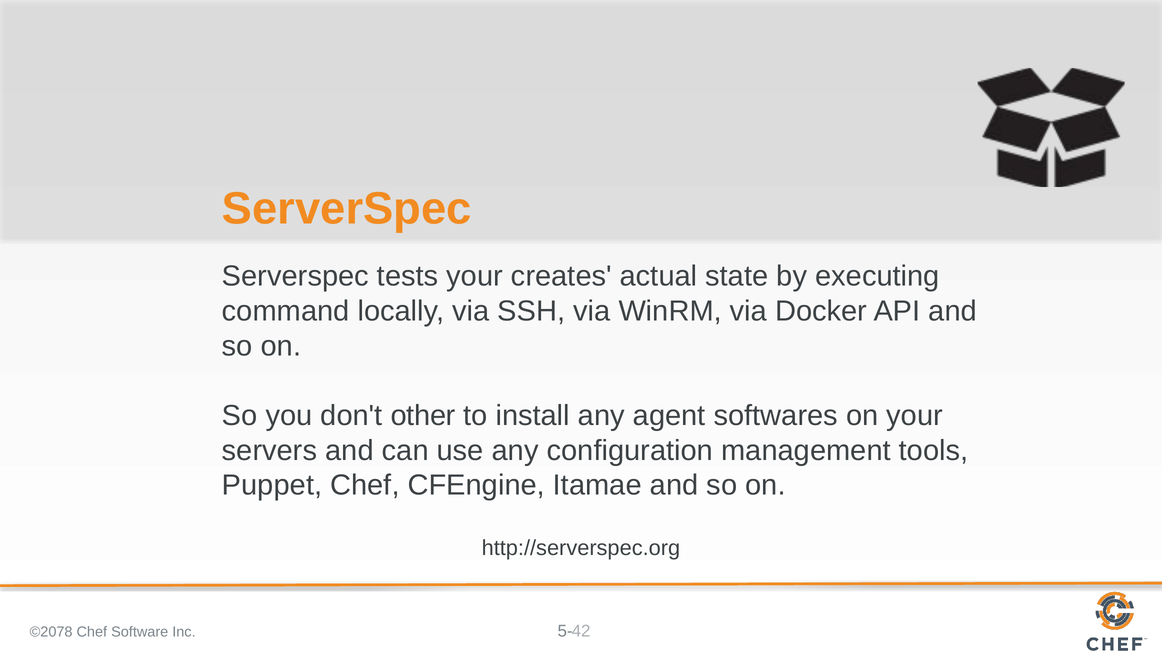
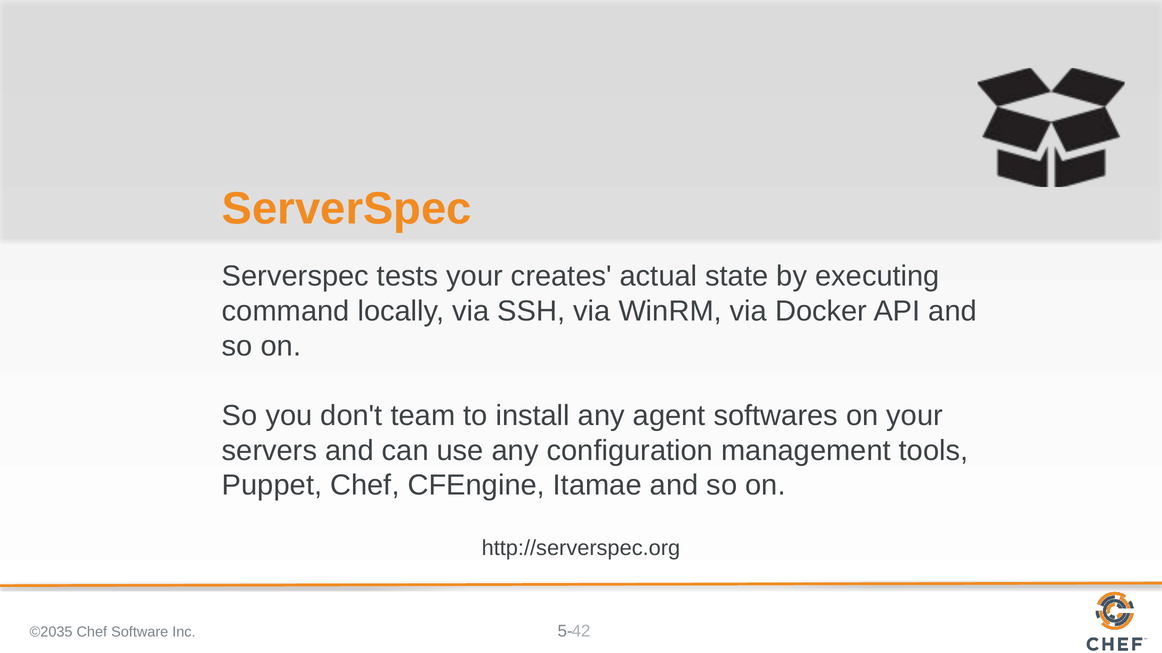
other: other -> team (423, 416)
©2078: ©2078 -> ©2035 (51, 632)
